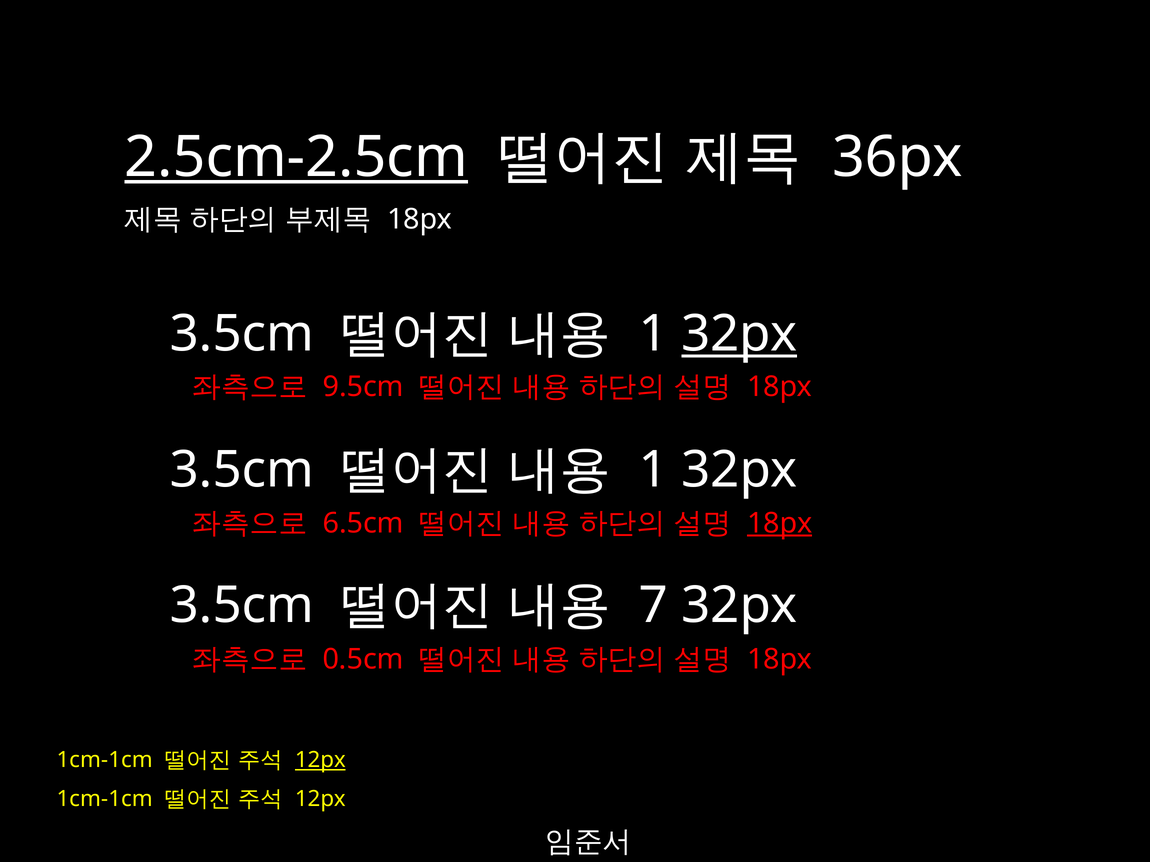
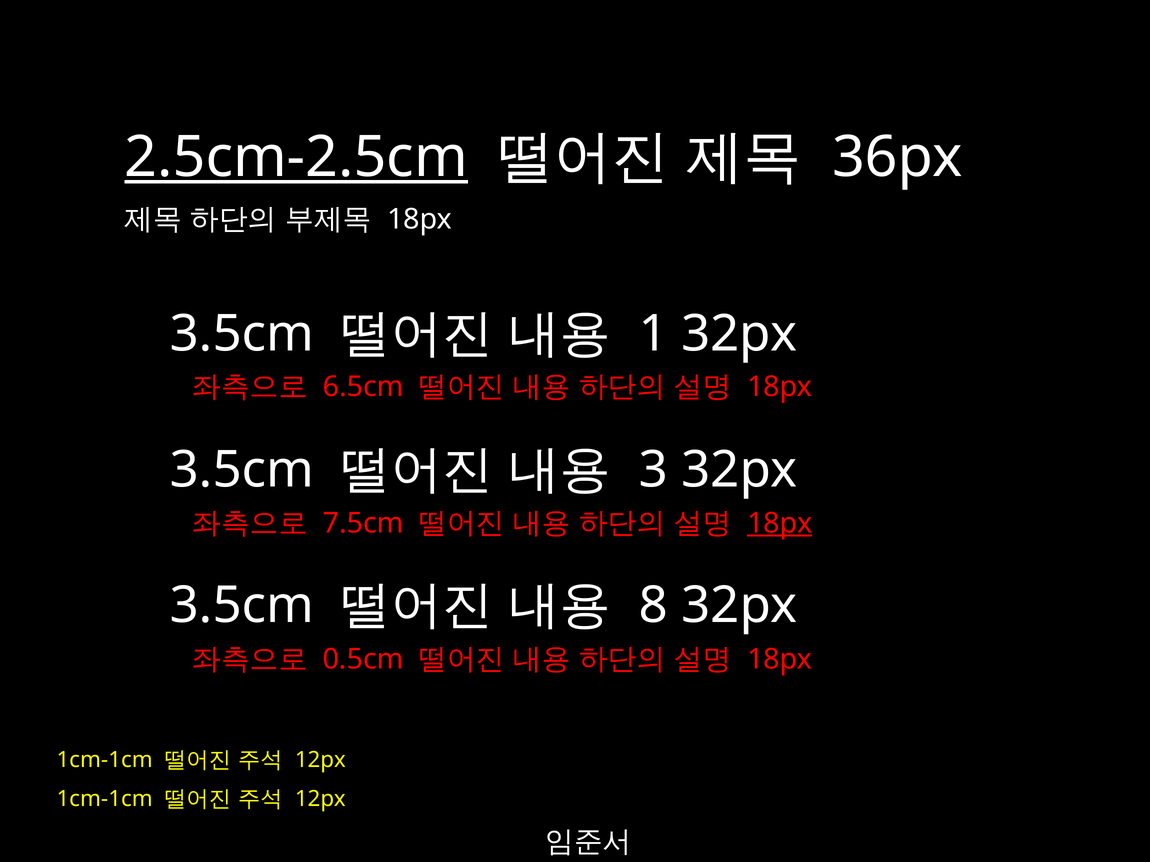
32px underline: present -> none (739, 334)
9.5cm: 9.5cm -> 6.5cm (363, 387)
1: 1 -> 3 (653, 470)
6.5cm: 6.5cm -> 7.5cm (363, 523)
7: 7 -> 8 (653, 606)
12px underline: present -> none (320, 760)
